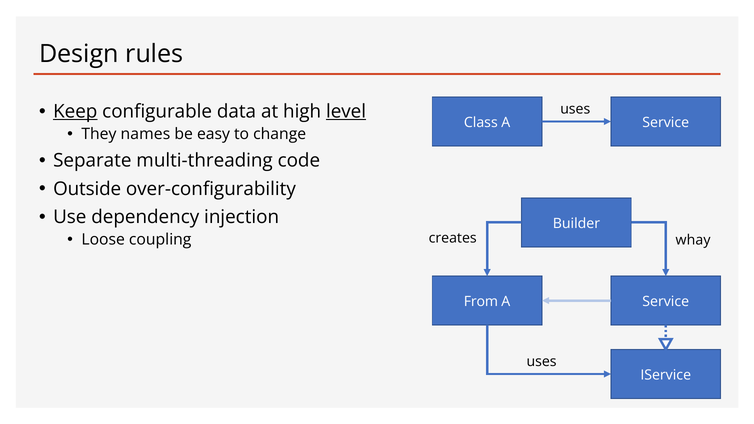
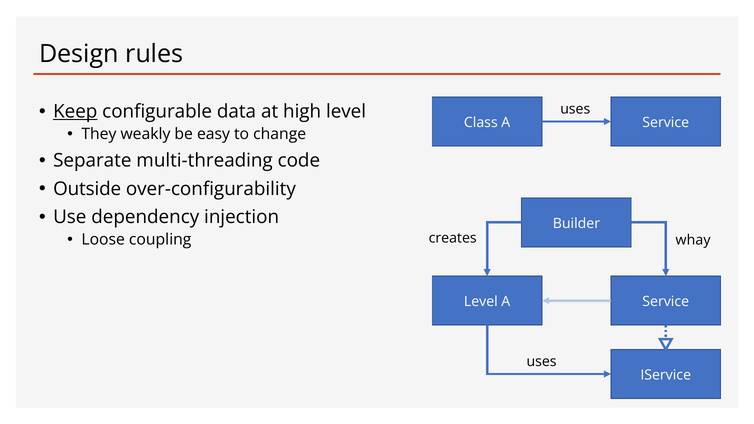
level underline: present -> none (346, 112)
names: names -> weakly (145, 134)
From: From -> Level (481, 302)
